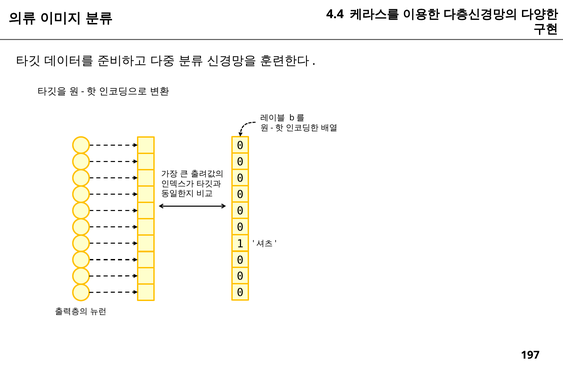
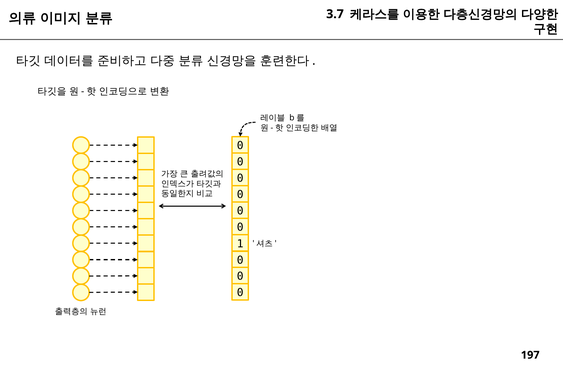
4.4: 4.4 -> 3.7 (335, 14)
